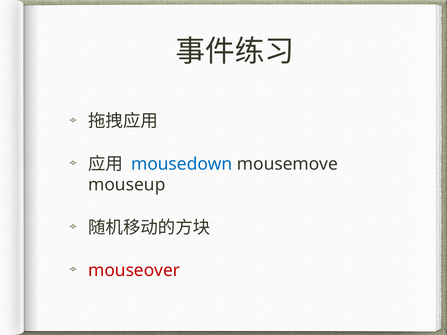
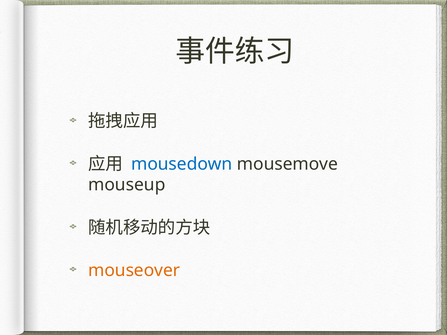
mouseover colour: red -> orange (134, 271)
